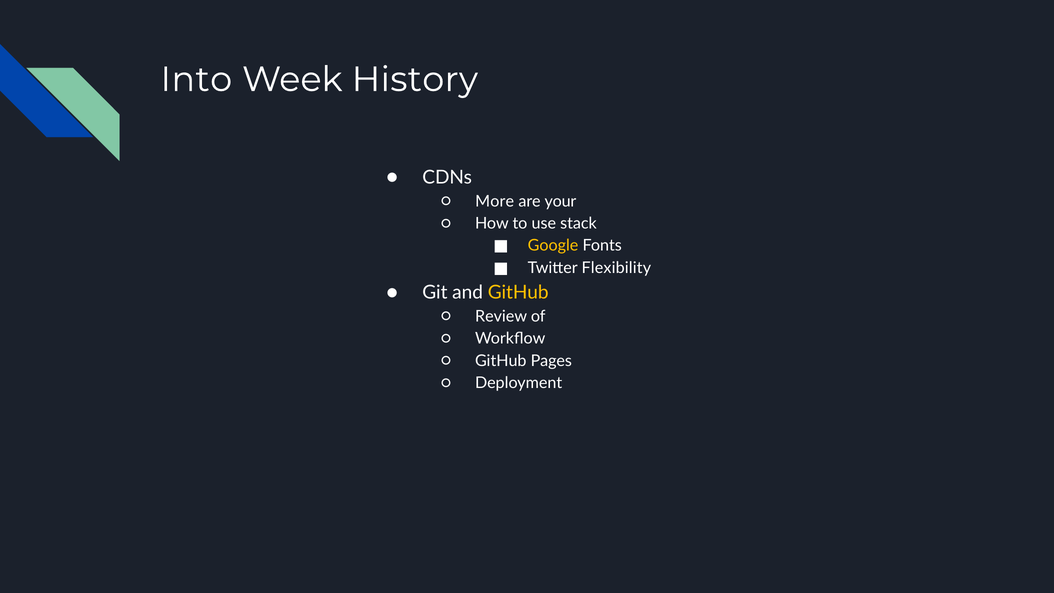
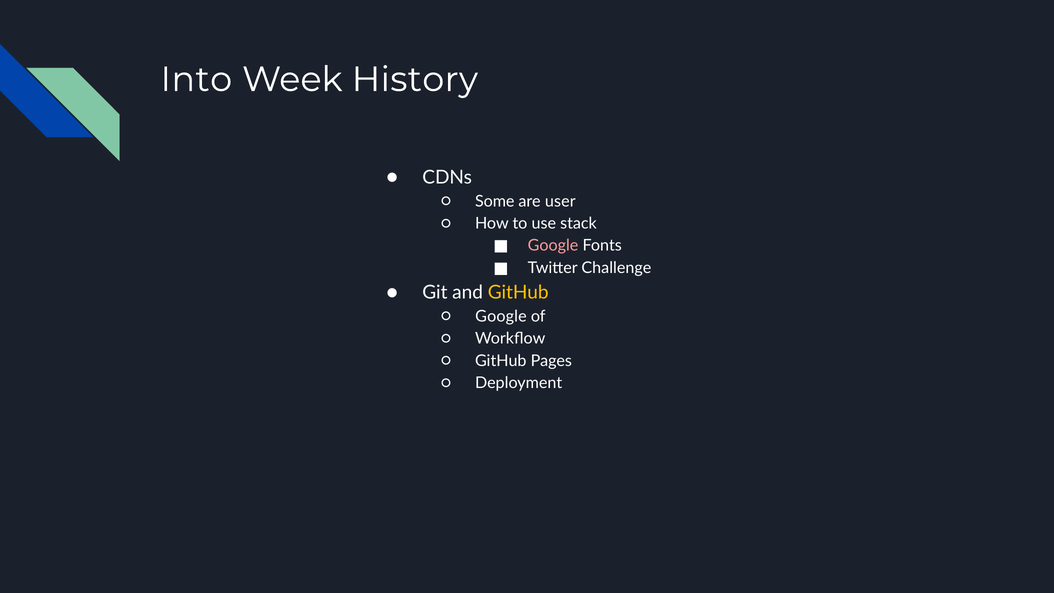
More: More -> Some (495, 201)
your: your -> user (560, 201)
Google colour: yellow -> pink (553, 246)
Flexibility: Flexibility -> Challenge (616, 268)
Review: Review -> Google (501, 316)
